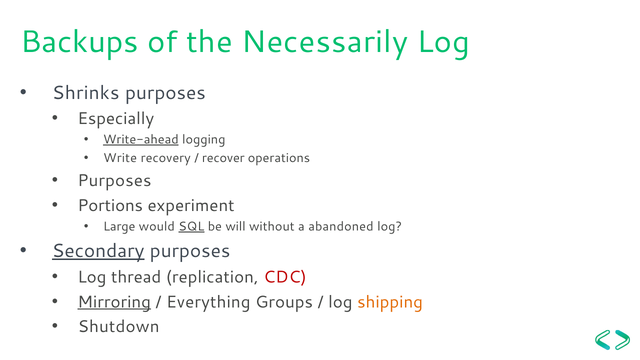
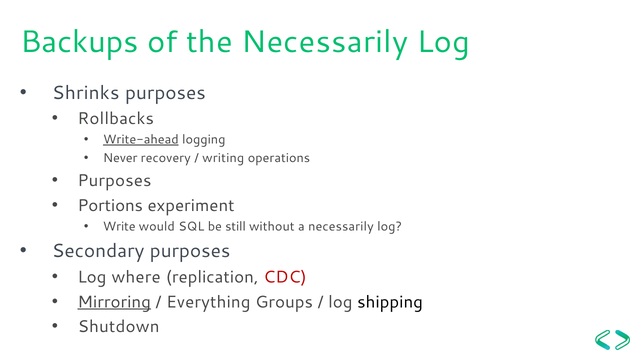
Especially: Especially -> Rollbacks (116, 119)
Write: Write -> Never (120, 158)
recover: recover -> writing (223, 158)
Large: Large -> Write (119, 227)
SQL underline: present -> none (191, 227)
will: will -> still (236, 227)
a abandoned: abandoned -> necessarily (341, 227)
Secondary underline: present -> none (98, 251)
thread: thread -> where (136, 277)
shipping colour: orange -> black (390, 302)
